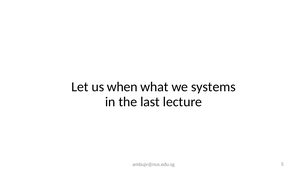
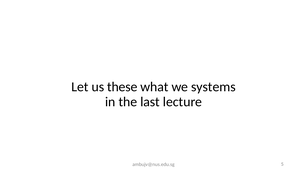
when: when -> these (122, 87)
